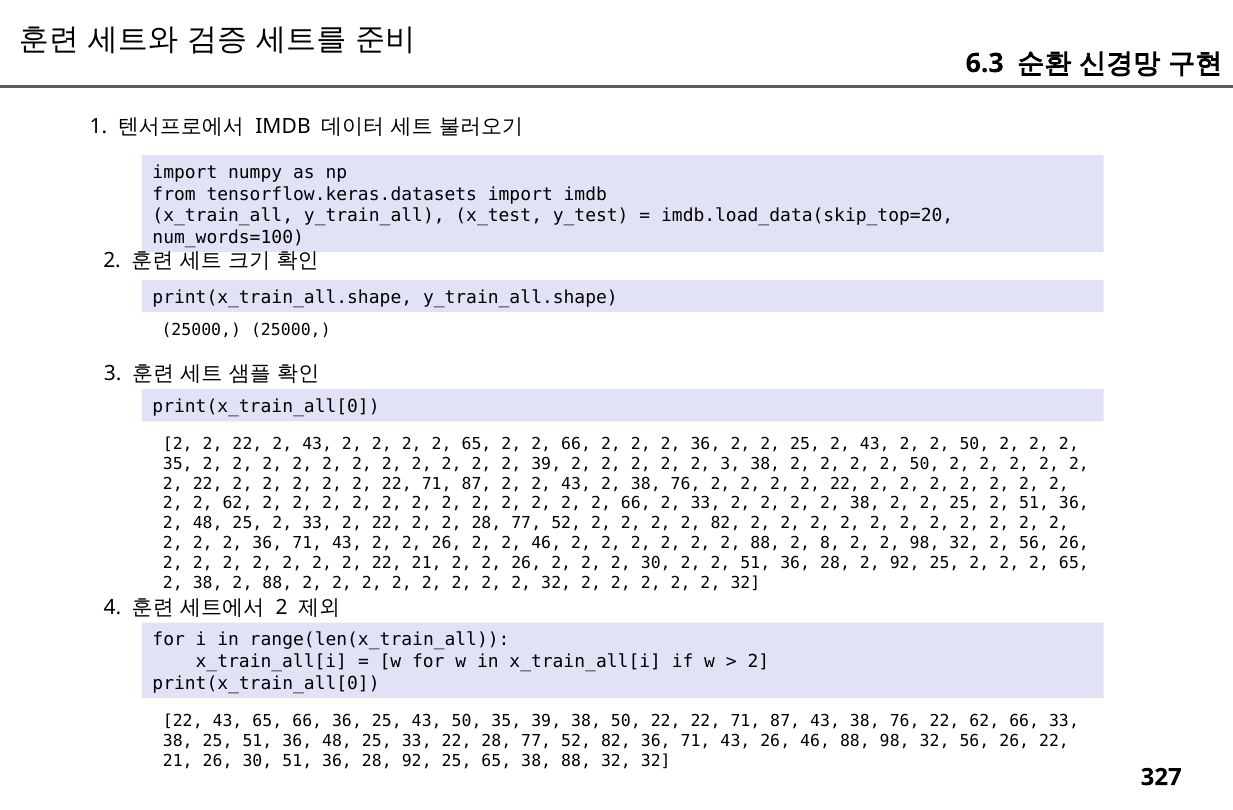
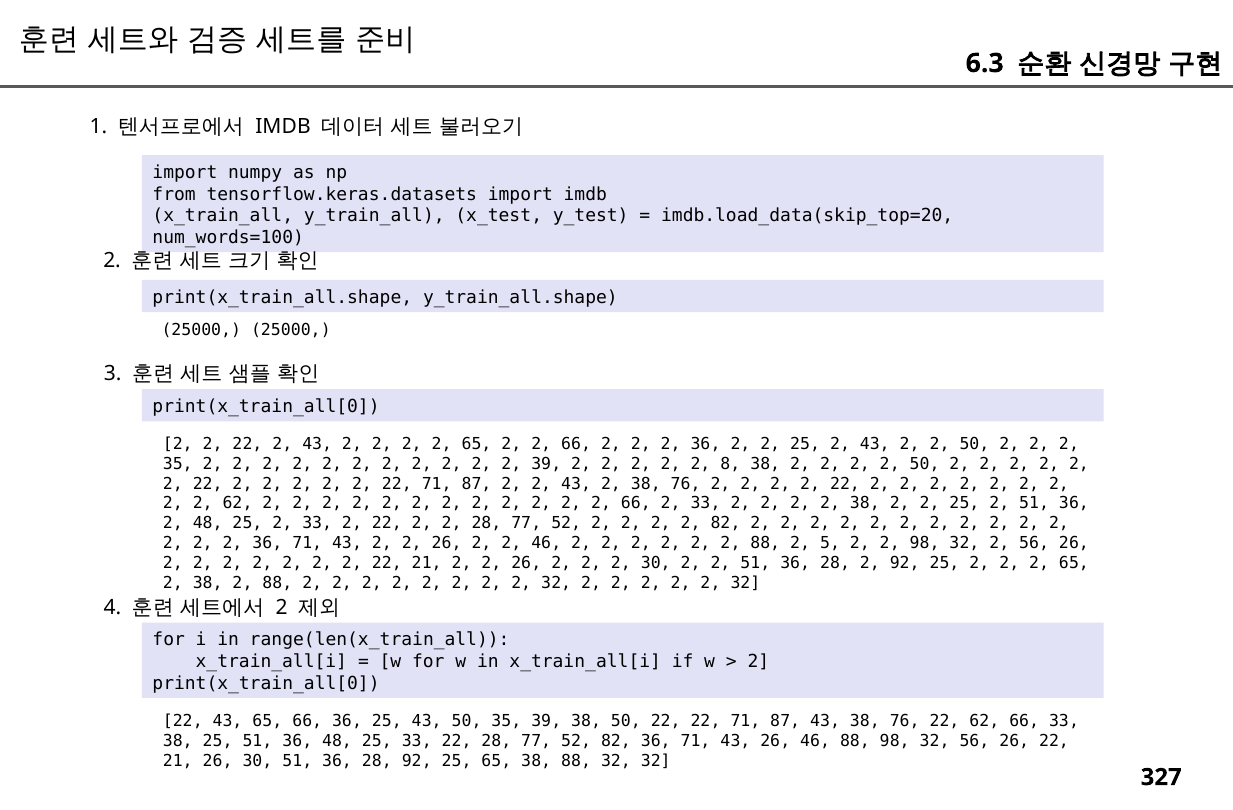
2 3: 3 -> 8 (730, 464)
8: 8 -> 5 (830, 543)
